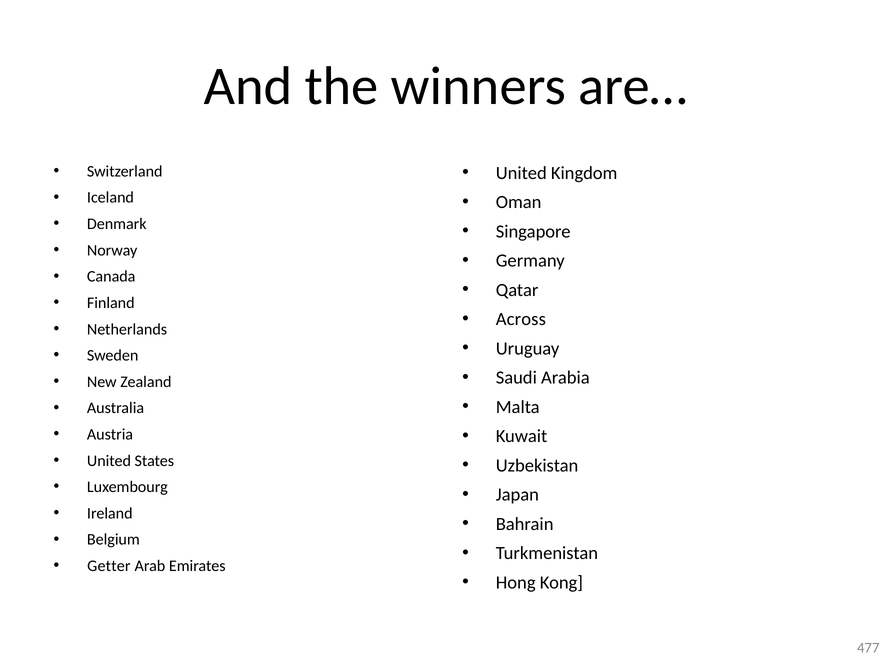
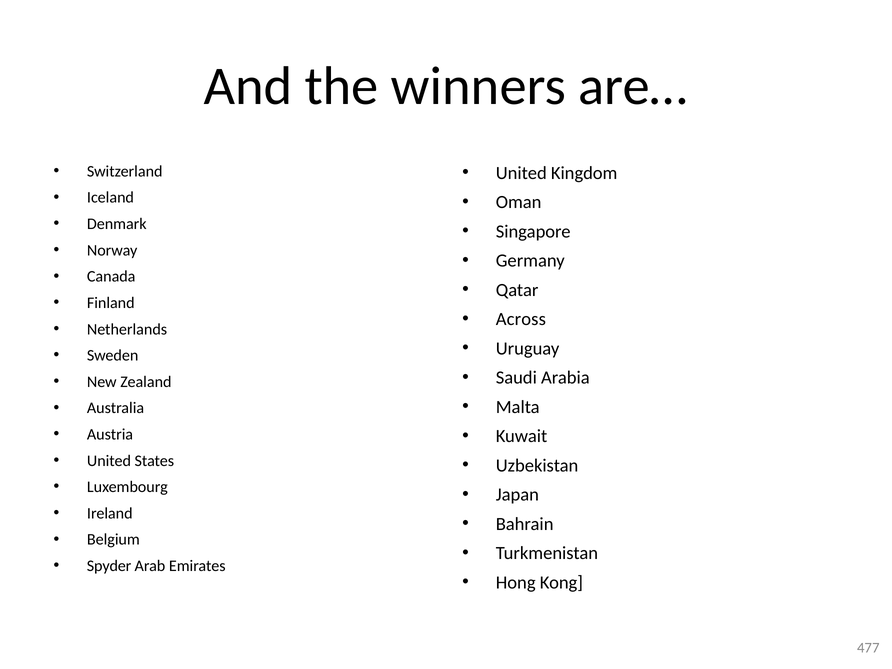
Getter: Getter -> Spyder (109, 566)
